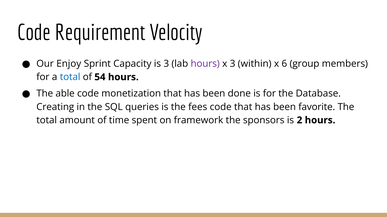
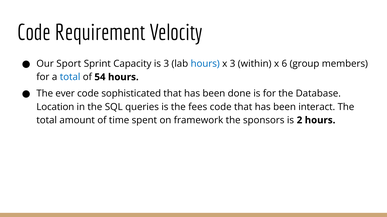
Enjoy: Enjoy -> Sport (69, 64)
hours colour: purple -> blue (205, 64)
able: able -> ever (65, 94)
monetization: monetization -> sophisticated (131, 94)
Creating: Creating -> Location (55, 107)
favorite: favorite -> interact (317, 107)
